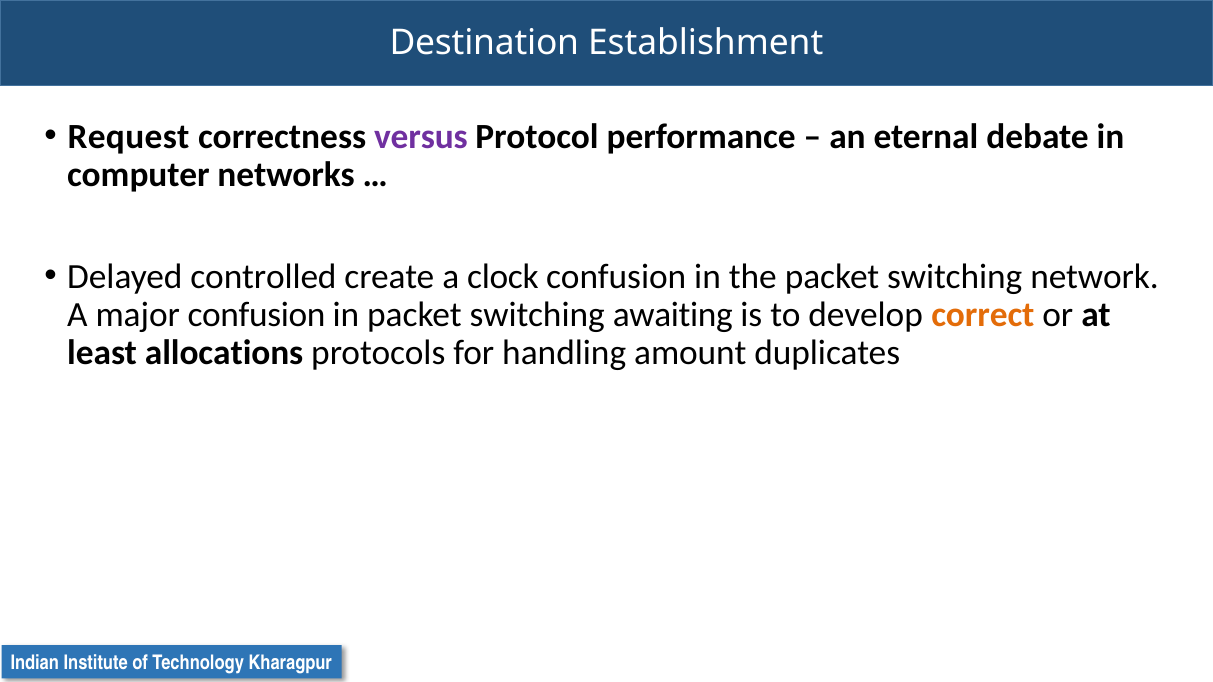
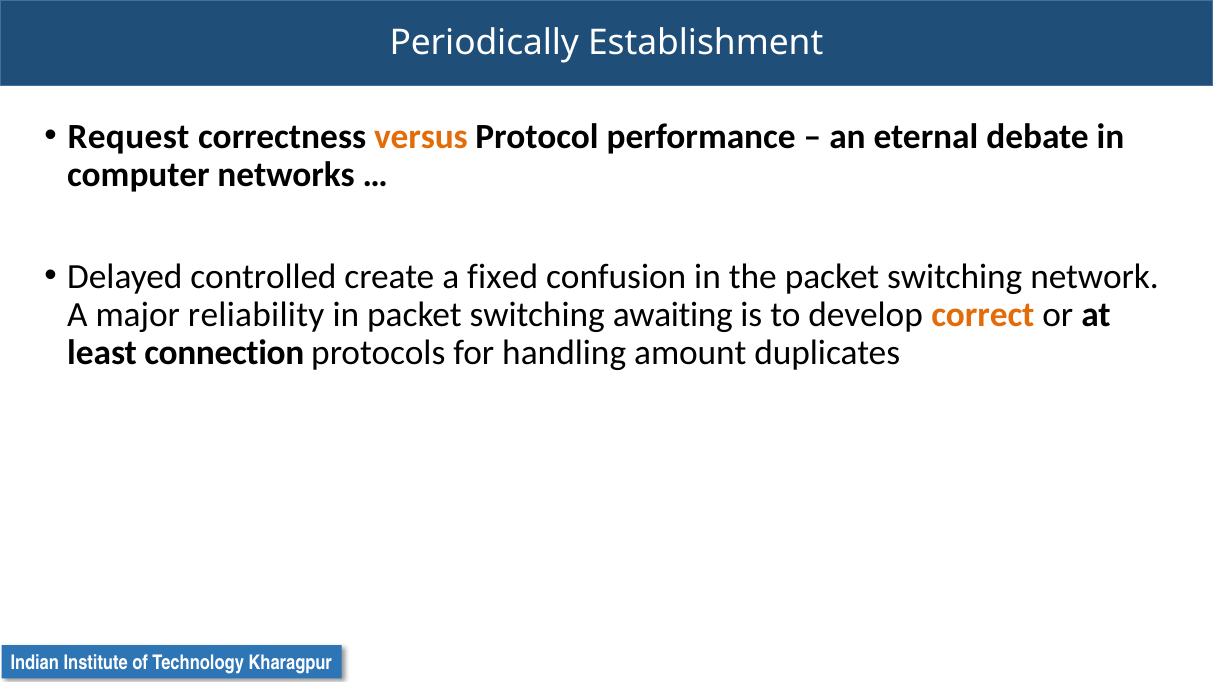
Destination: Destination -> Periodically (484, 43)
versus colour: purple -> orange (421, 137)
clock: clock -> fixed (503, 277)
major confusion: confusion -> reliability (256, 315)
allocations: allocations -> connection (224, 353)
